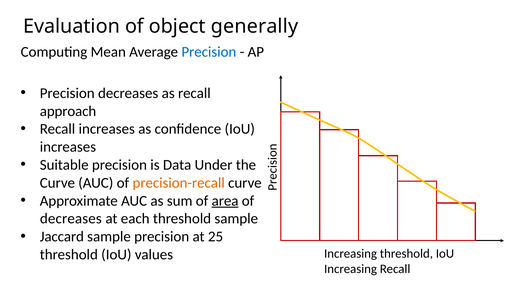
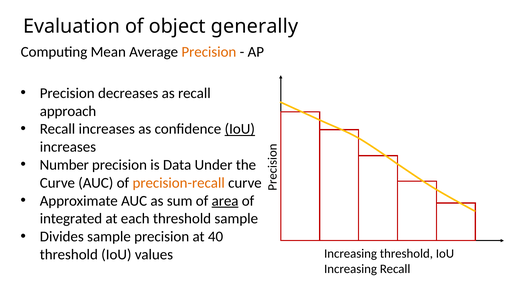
Precision colour: blue -> orange (209, 52)
IoU underline: none -> present (240, 129)
Suitable: Suitable -> Number (64, 165)
decreases: decreases -> integrated (71, 219)
Jaccard: Jaccard -> Divides (62, 237)
25: 25 -> 40 (216, 237)
